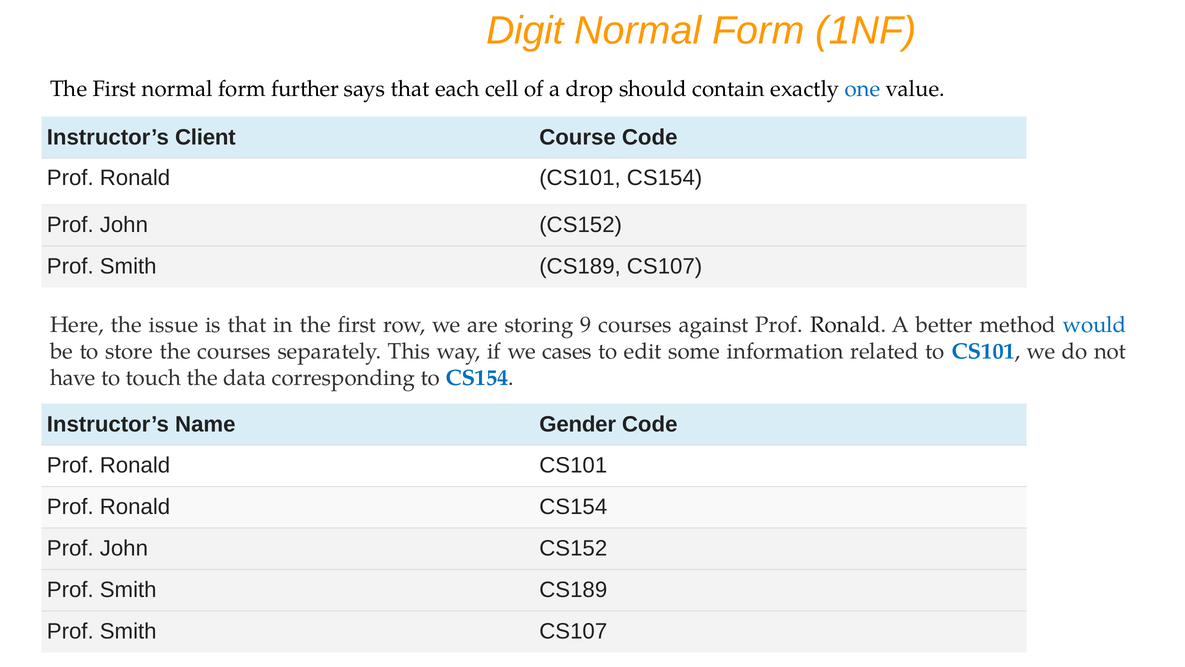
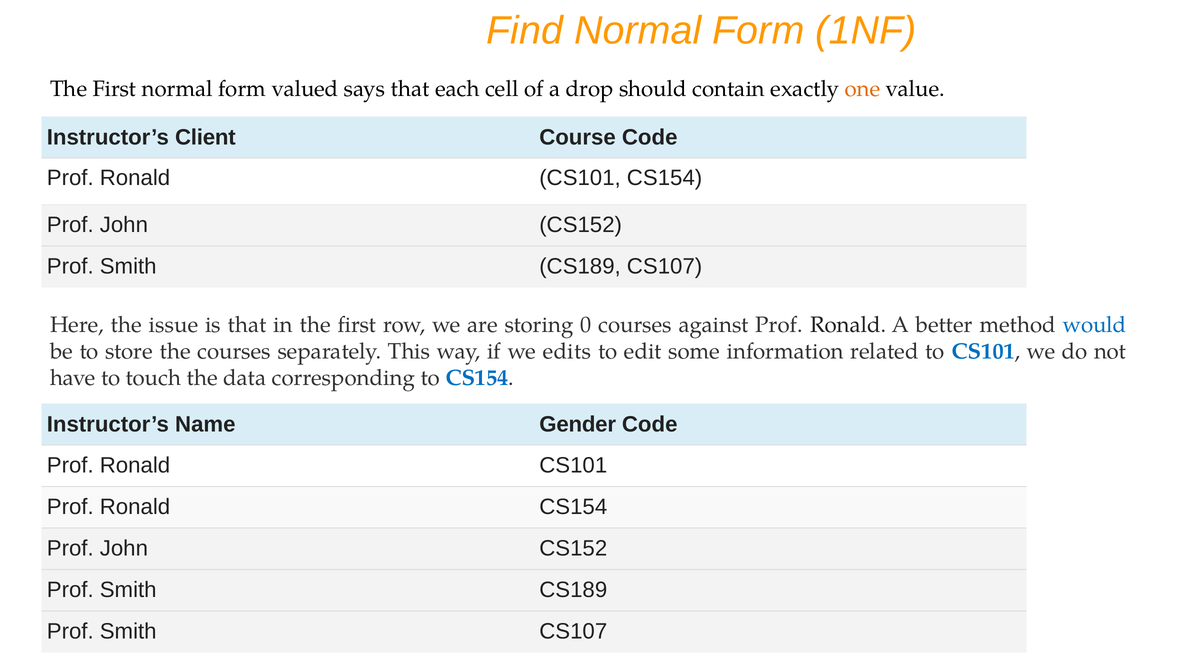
Digit: Digit -> Find (525, 31)
further: further -> valued (305, 89)
one colour: blue -> orange (862, 89)
9: 9 -> 0 (586, 325)
cases: cases -> edits (567, 351)
